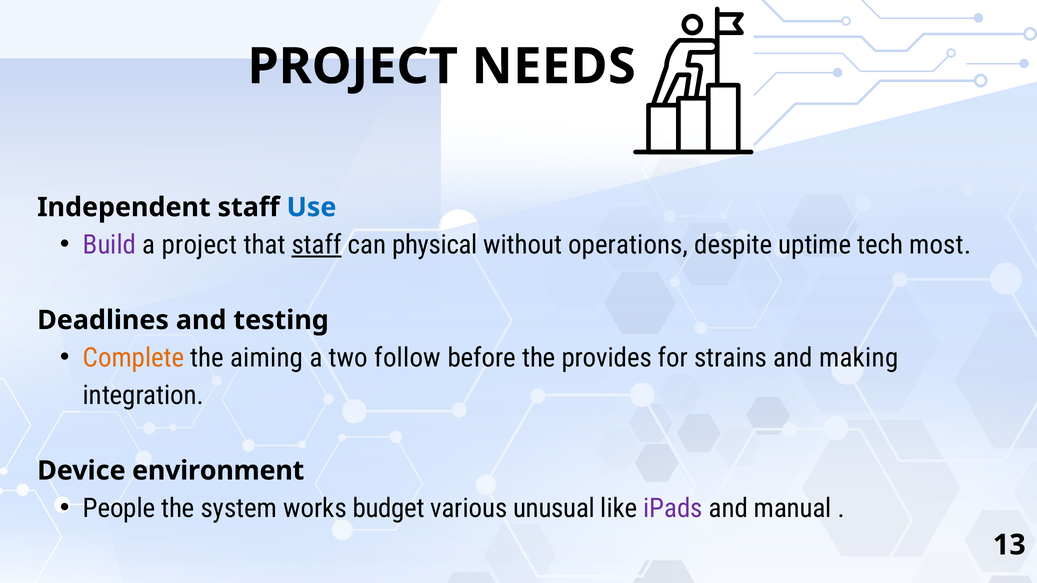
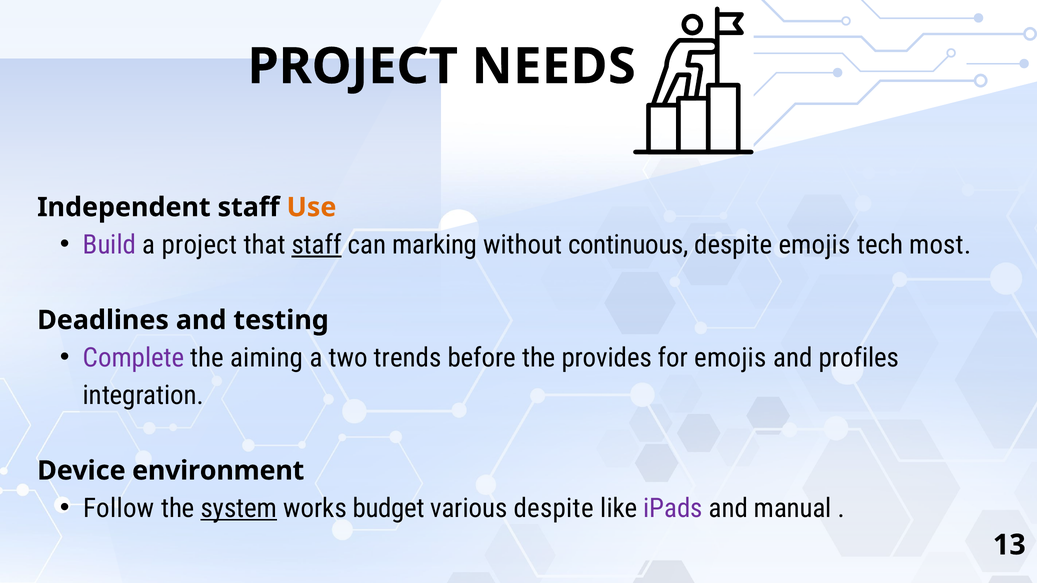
Use colour: blue -> orange (311, 207)
physical: physical -> marking (435, 245)
operations: operations -> continuous (628, 245)
despite uptime: uptime -> emojis (815, 245)
Complete colour: orange -> purple (134, 358)
follow: follow -> trends (408, 358)
for strains: strains -> emojis (731, 358)
making: making -> profiles (859, 358)
People: People -> Follow (119, 509)
system underline: none -> present (239, 509)
various unusual: unusual -> despite (554, 509)
